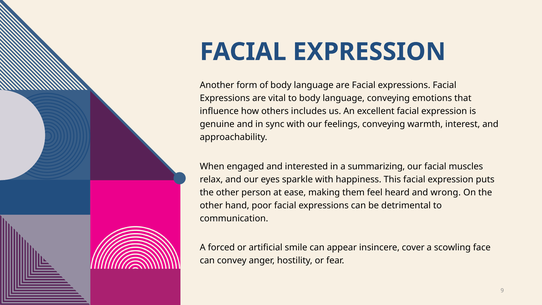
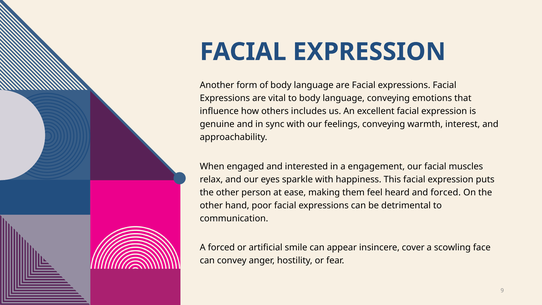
summarizing: summarizing -> engagement (376, 166)
and wrong: wrong -> forced (446, 192)
